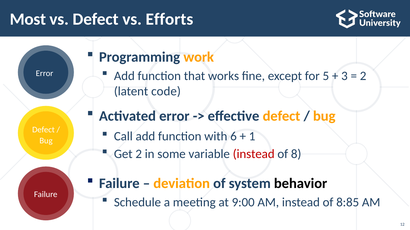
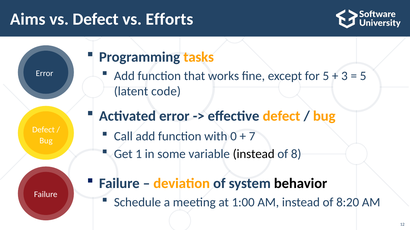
Most: Most -> Aims (28, 19)
work: work -> tasks (199, 57)
2: 2 -> 5 (363, 76)
6: 6 -> 0 (234, 137)
1: 1 -> 7 (252, 137)
Get 2: 2 -> 1 (139, 155)
instead colour: red -> black (254, 155)
9:00: 9:00 -> 1:00 (243, 203)
8:85: 8:85 -> 8:20 (348, 203)
